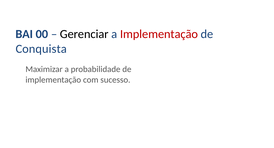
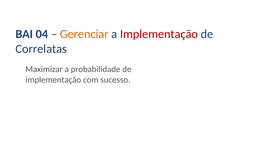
00: 00 -> 04 (42, 34)
Gerenciar colour: black -> orange (84, 34)
Conquista: Conquista -> Correlatas (41, 49)
